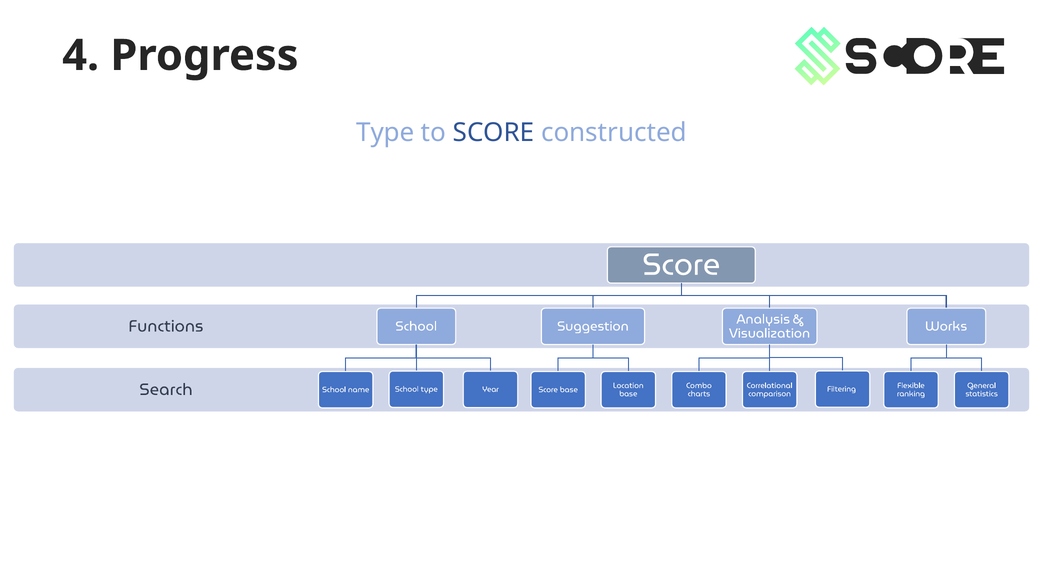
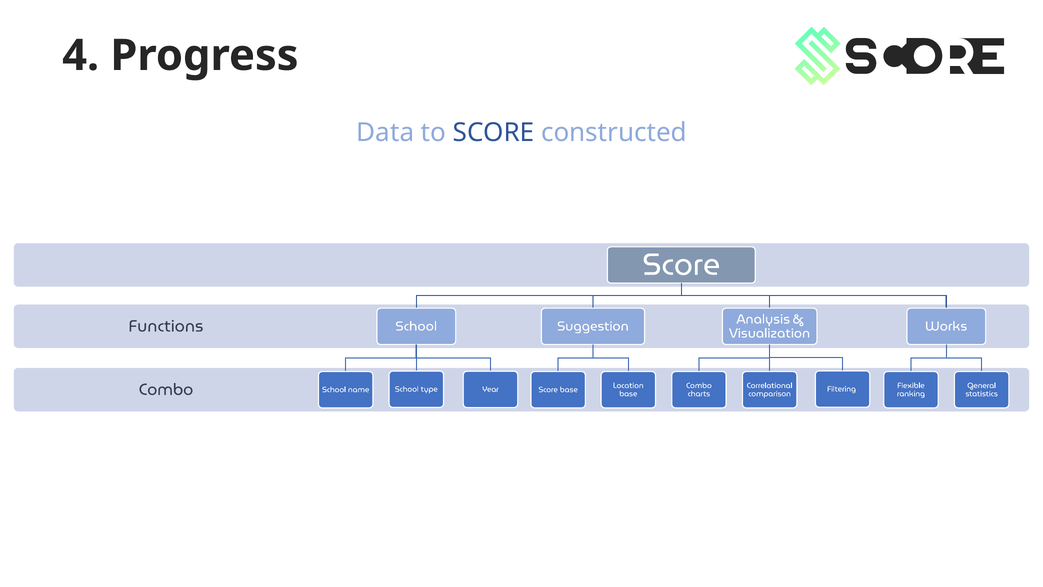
Type: Type -> Data (385, 133)
Search: Search -> Combo (166, 389)
